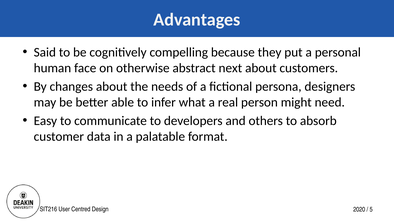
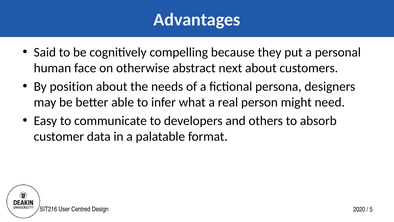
changes: changes -> position (71, 86)
